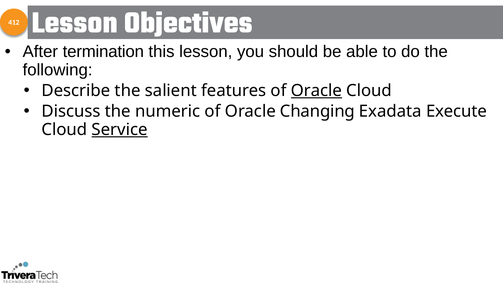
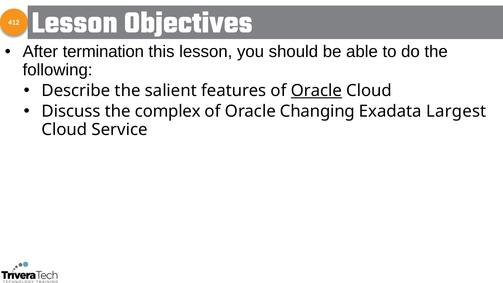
numeric: numeric -> complex (168, 111)
Execute: Execute -> Largest (456, 111)
Service underline: present -> none (120, 129)
